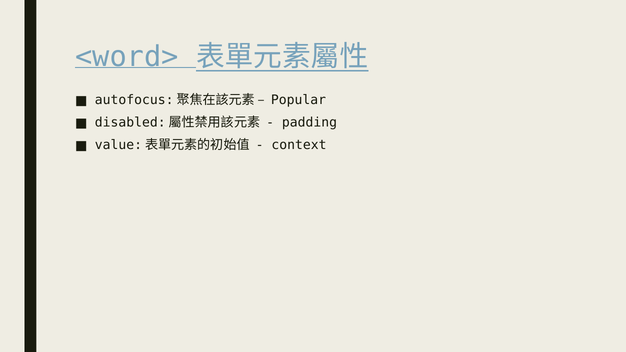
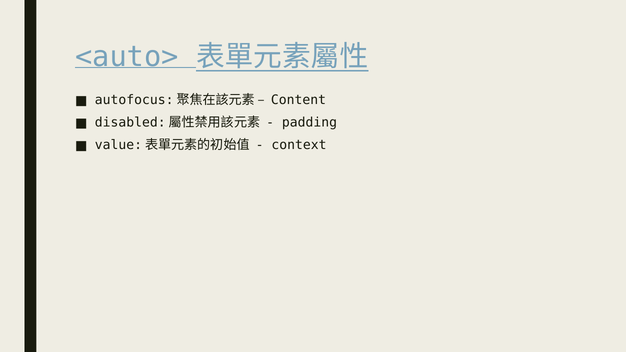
<word>: <word> -> <auto> (127, 57)
Popular: Popular -> Content (299, 100)
